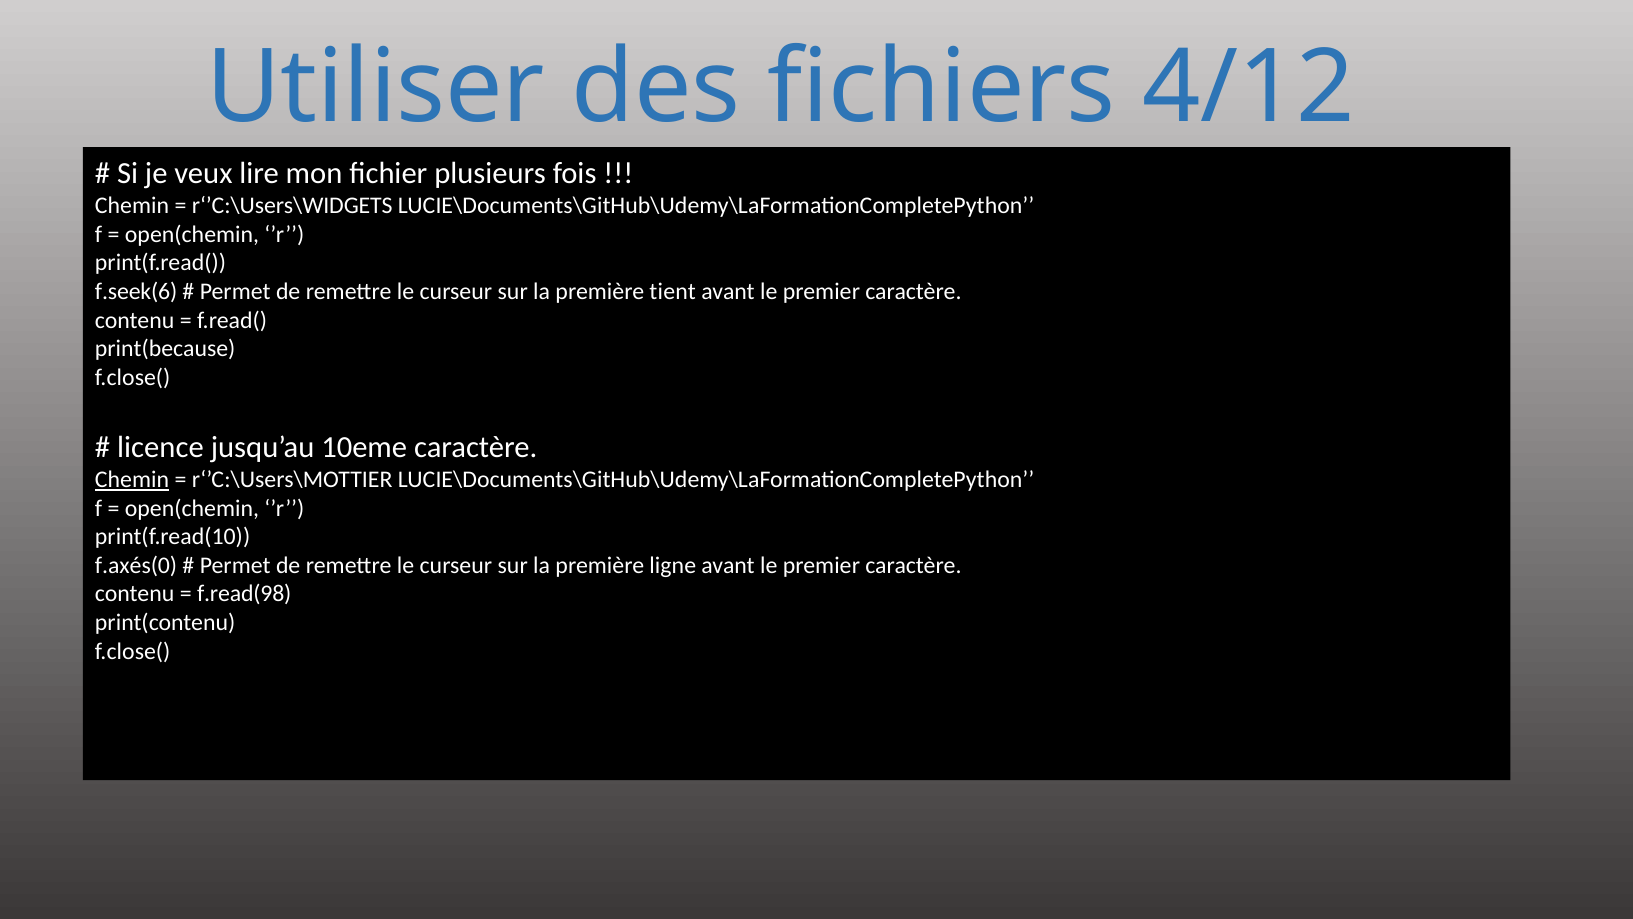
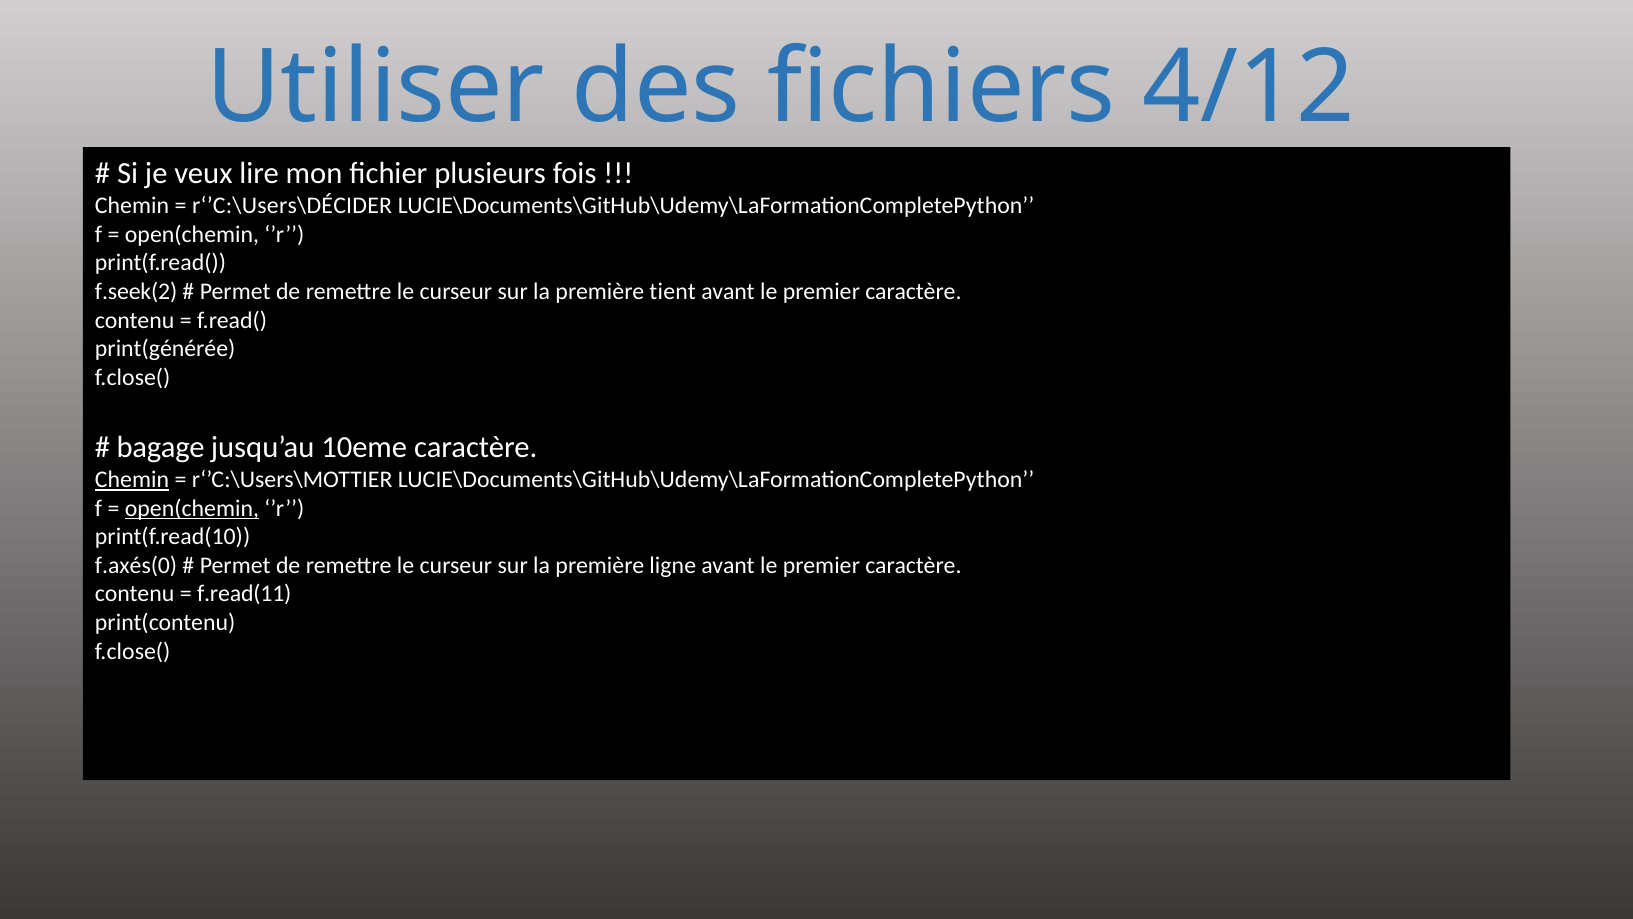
r‘’C:\Users\WIDGETS: r‘’C:\Users\WIDGETS -> r‘’C:\Users\DÉCIDER (292, 206)
f.seek(6: f.seek(6 -> f.seek(2 (136, 292)
print(because: print(because -> print(générée (165, 349)
licence: licence -> bagage (161, 447)
open(chemin underline: none -> present (192, 508)
f.read(98: f.read(98 -> f.read(11 (244, 594)
